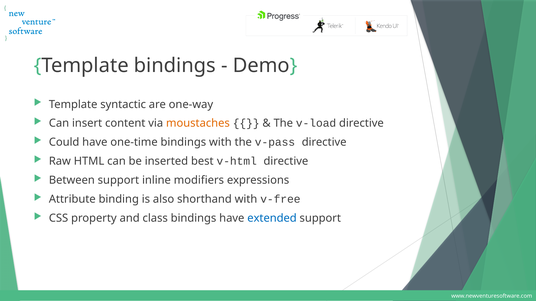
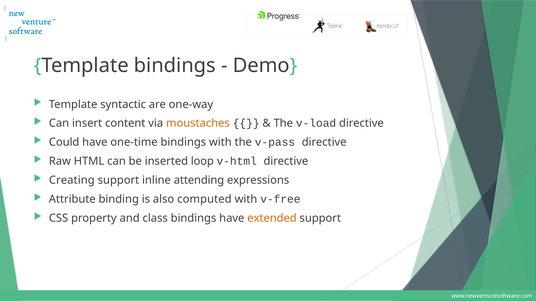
best: best -> loop (202, 162)
Between: Between -> Creating (72, 181)
modifiers: modifiers -> attending (199, 181)
shorthand: shorthand -> computed (204, 200)
extended colour: blue -> orange (272, 219)
